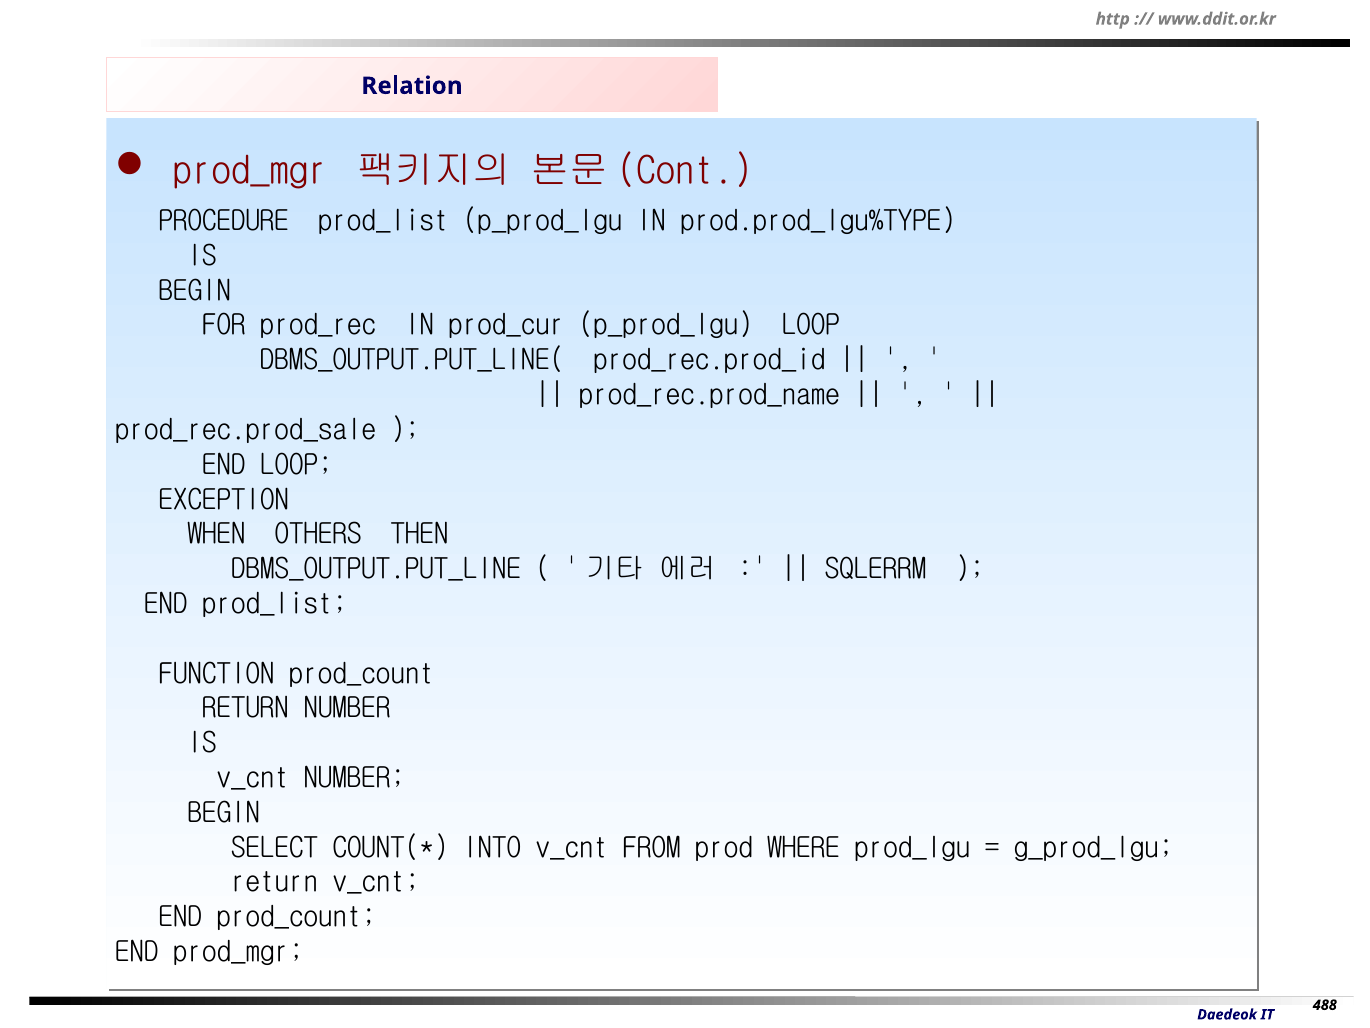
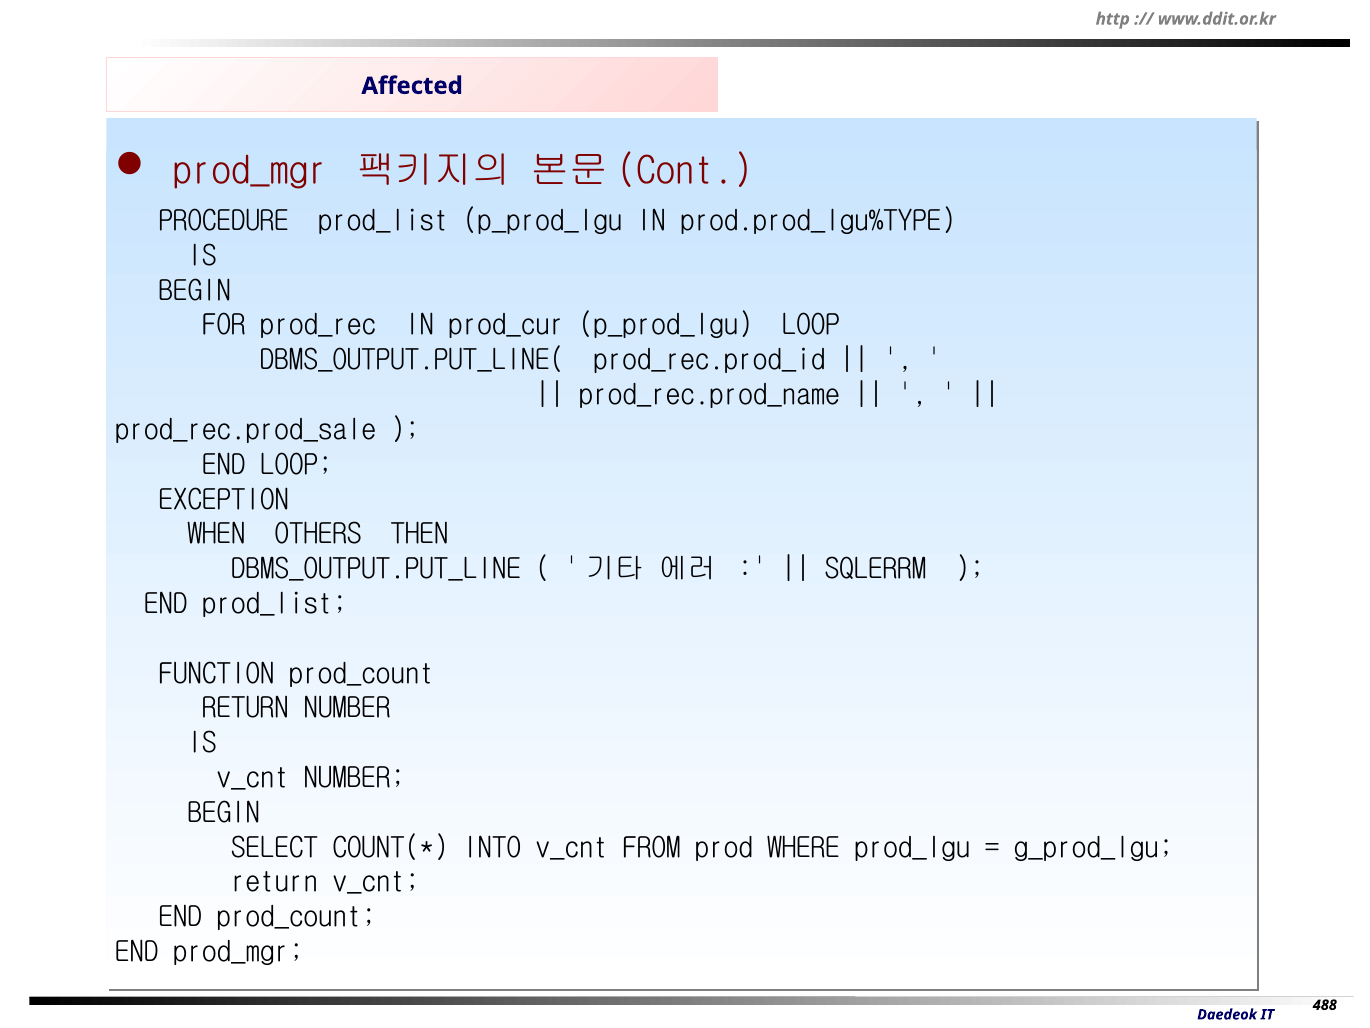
Relation: Relation -> Affected (412, 86)
